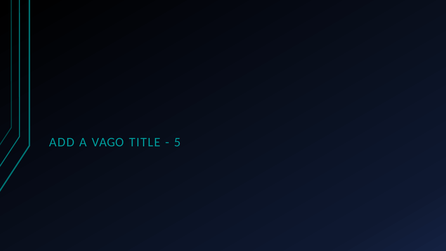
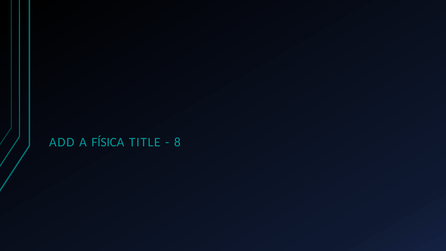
VAGO: VAGO -> FÍSICA (108, 142)
5: 5 -> 8 (177, 142)
